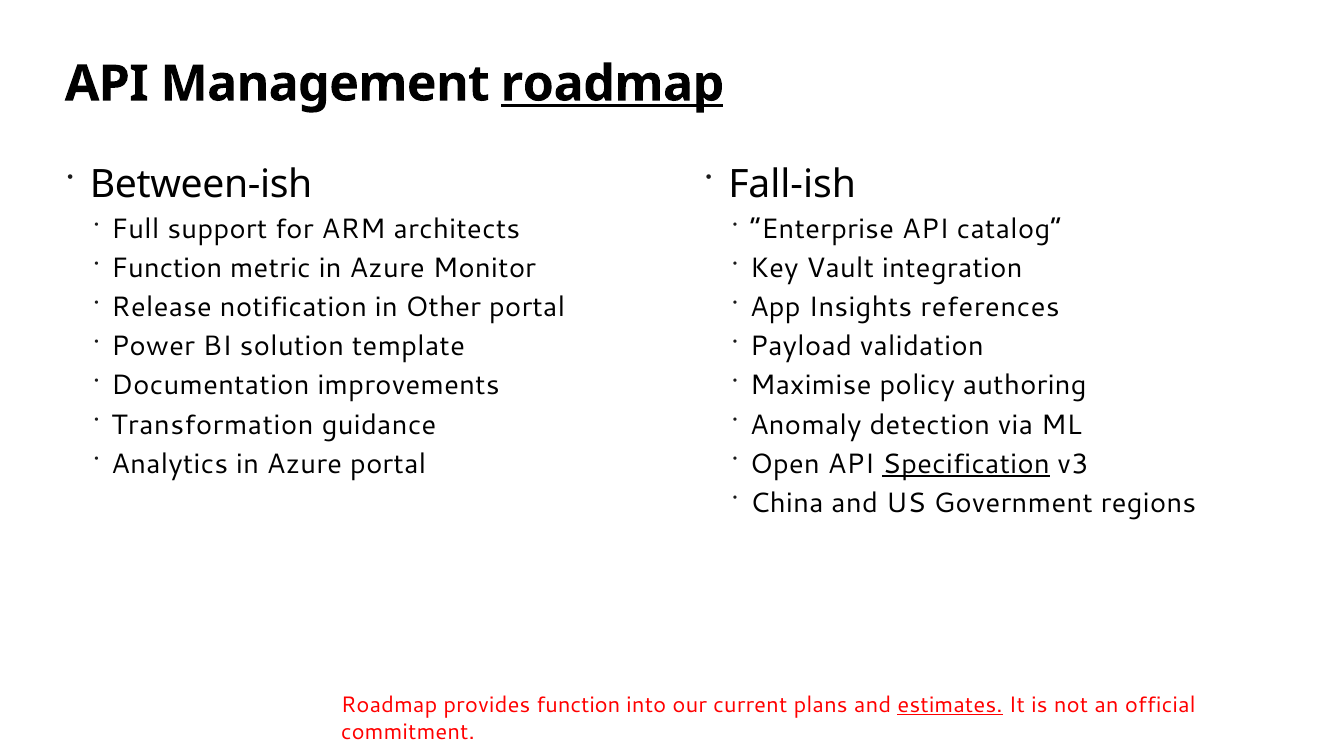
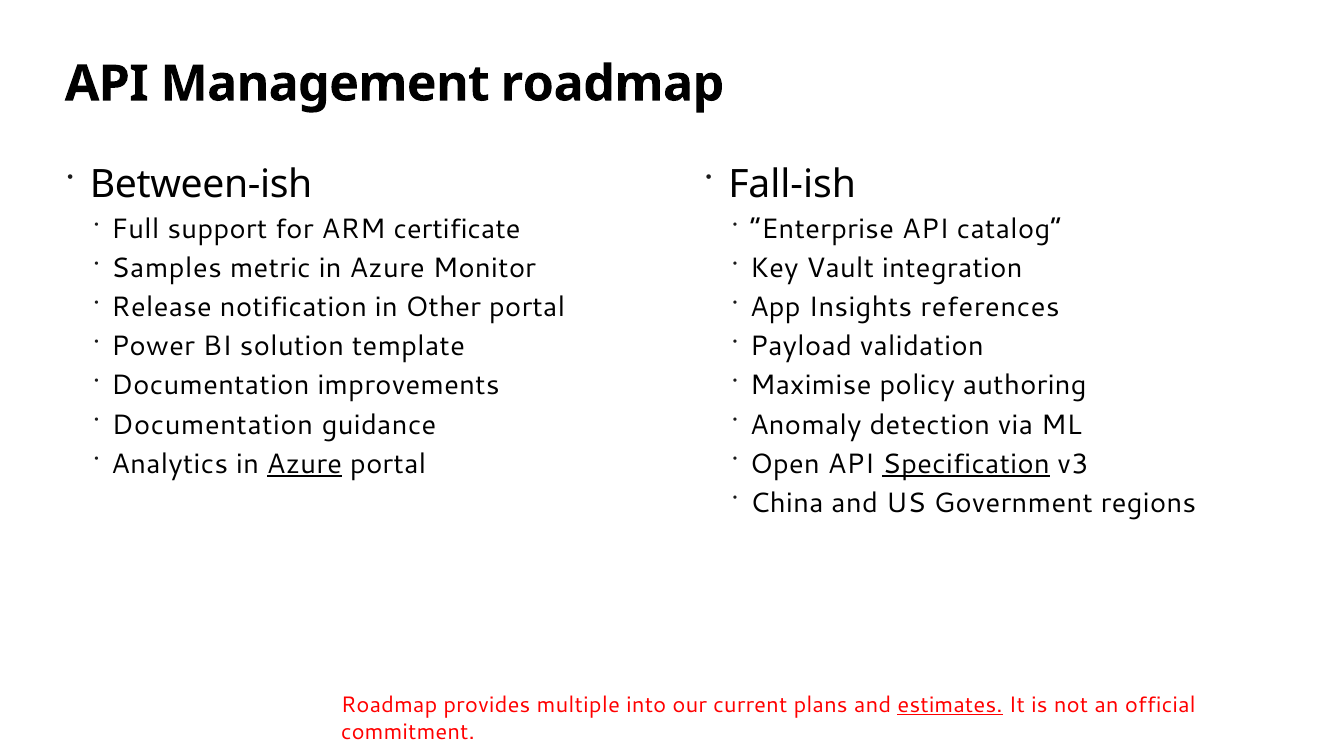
roadmap underline: present -> none (613, 84)
architects: architects -> certificate (457, 229)
Function: Function -> Samples (167, 269)
Transformation: Transformation -> Documentation (212, 425)
Azure underline: none -> present (304, 464)
provides function: function -> multiple (578, 705)
